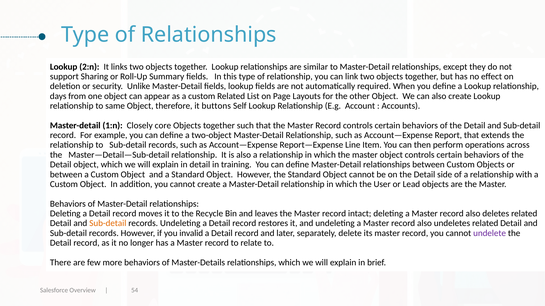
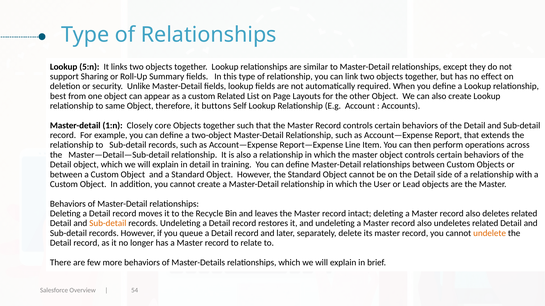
2:n: 2:n -> 5:n (89, 67)
days: days -> best (58, 96)
invalid: invalid -> queue (191, 233)
undelete colour: purple -> orange (490, 233)
